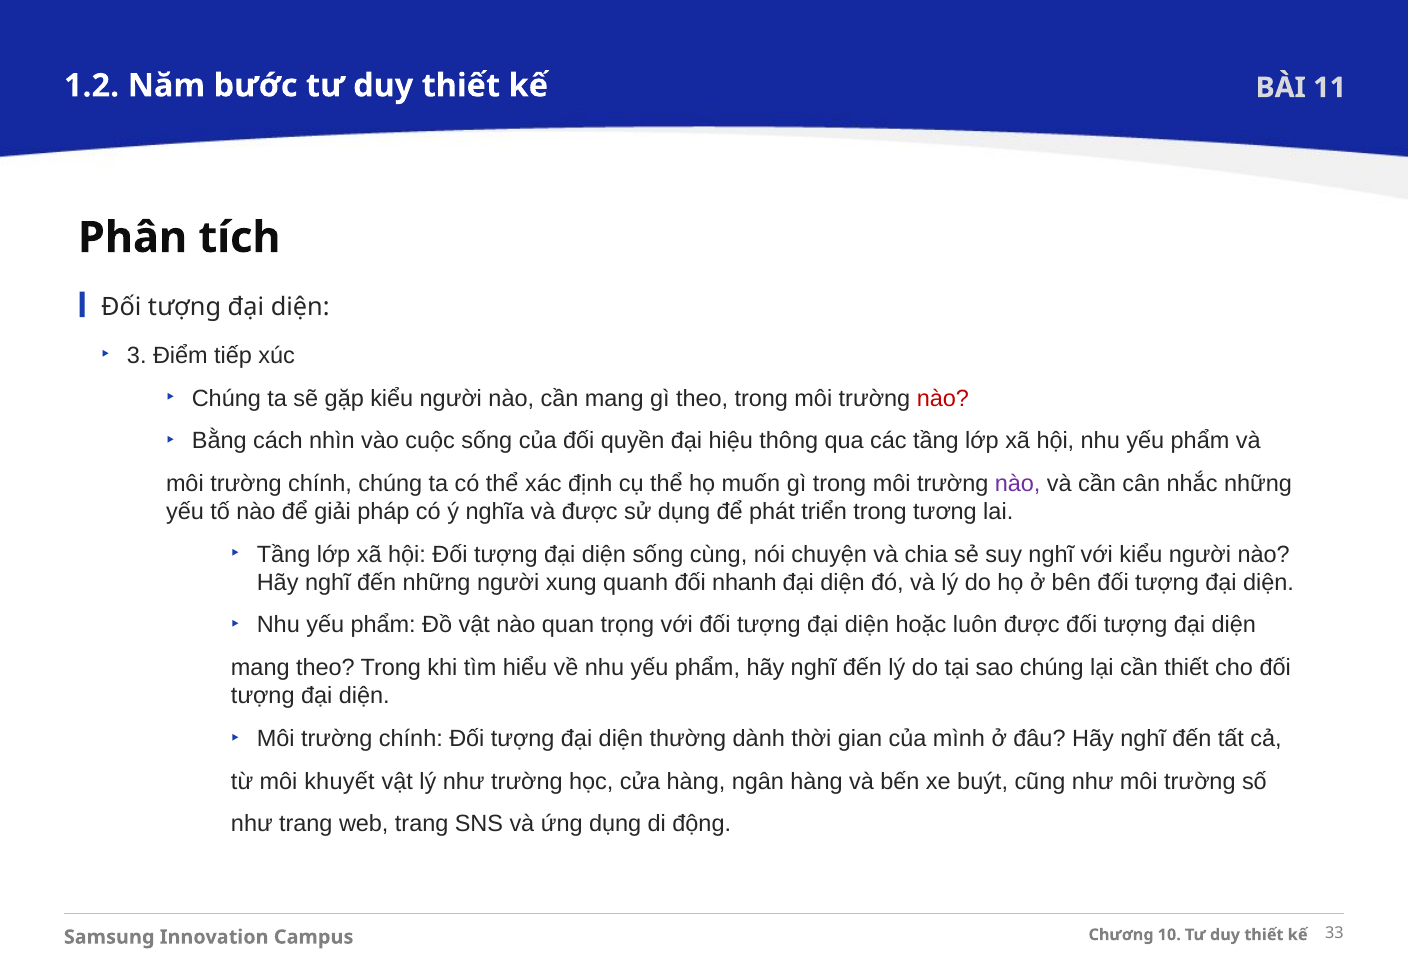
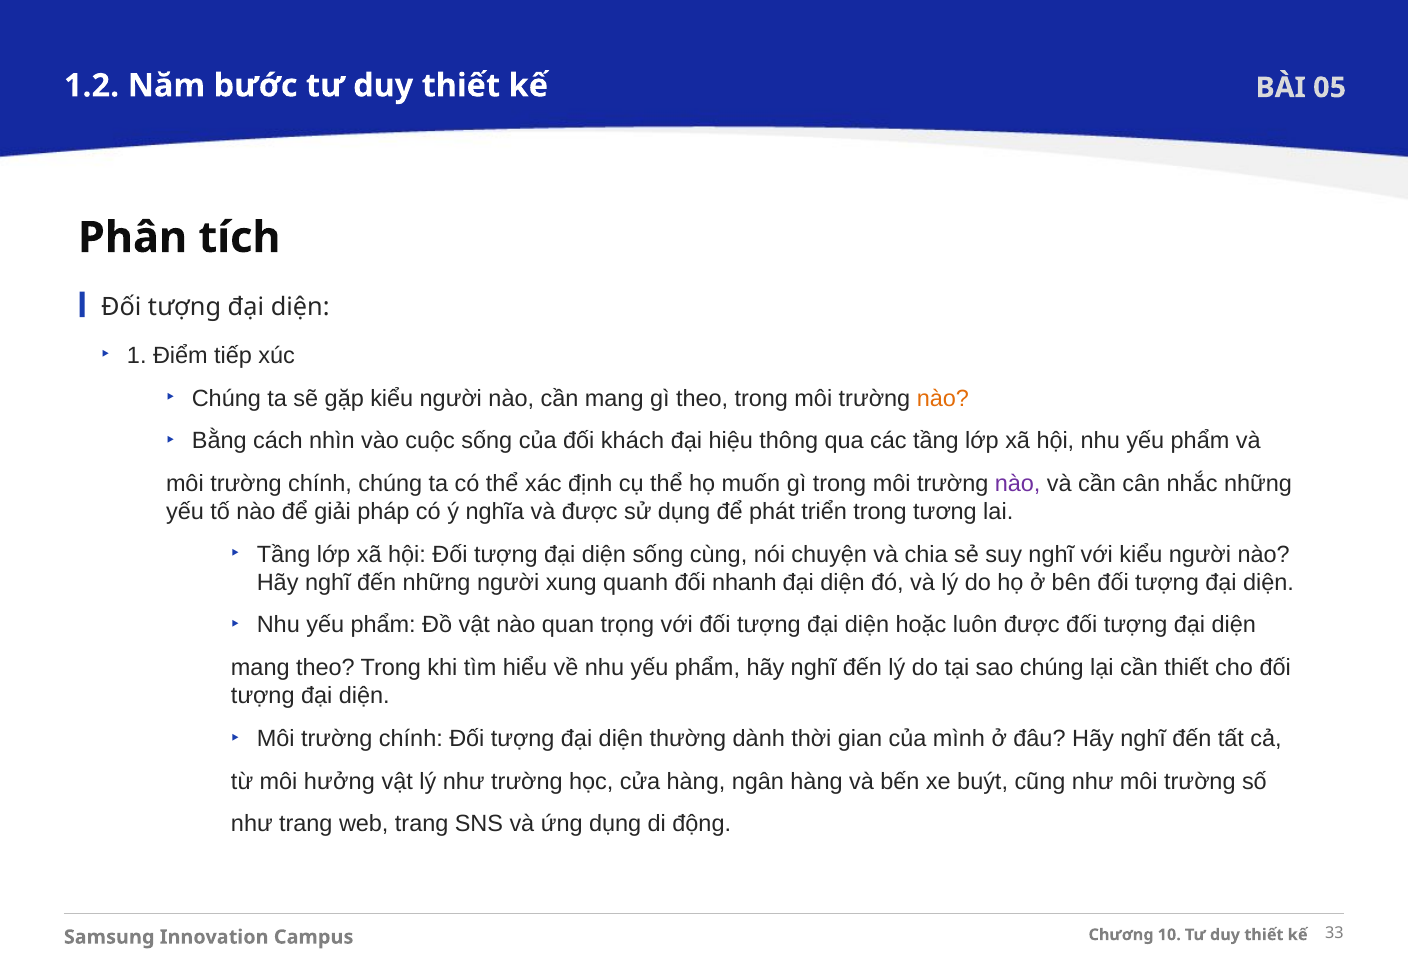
11: 11 -> 05 (1330, 88)
3: 3 -> 1 (137, 356)
nào colour: red -> orange (943, 398)
quyền: quyền -> khách (633, 441)
khuyết: khuyết -> hưởng (339, 781)
